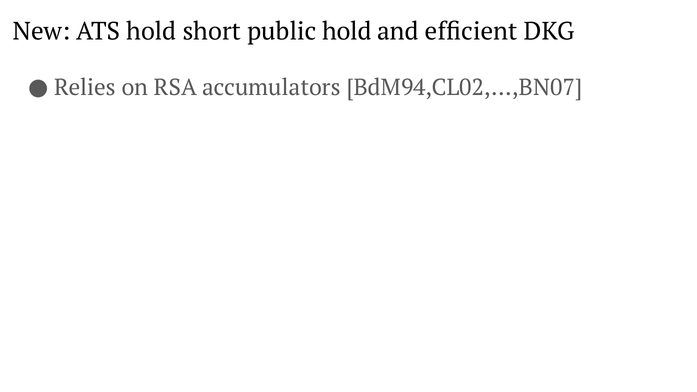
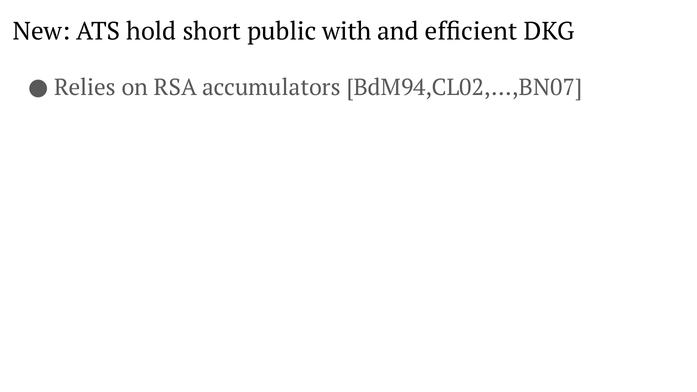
public hold: hold -> with (347, 31)
